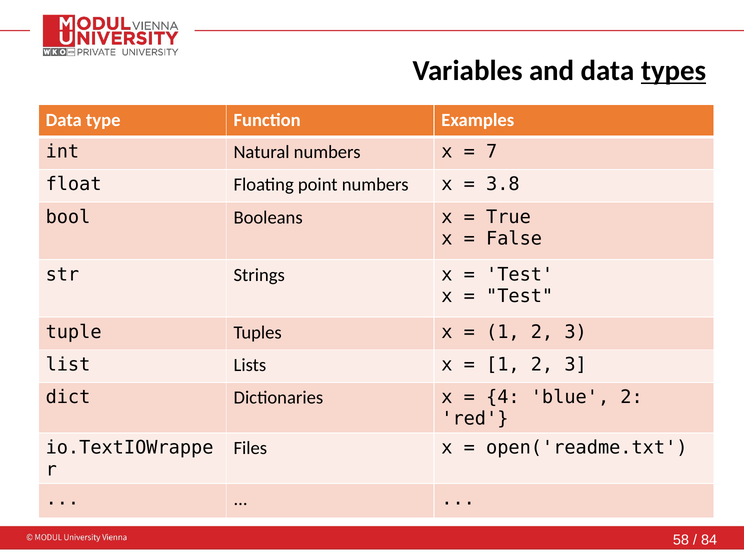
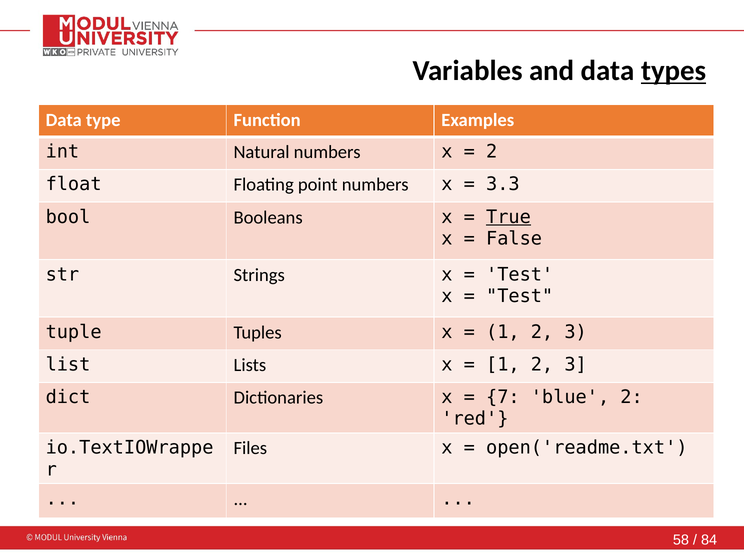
7: 7 -> 2 (492, 152)
3.8: 3.8 -> 3.3 (503, 184)
True underline: none -> present (508, 217)
4: 4 -> 7 (503, 397)
